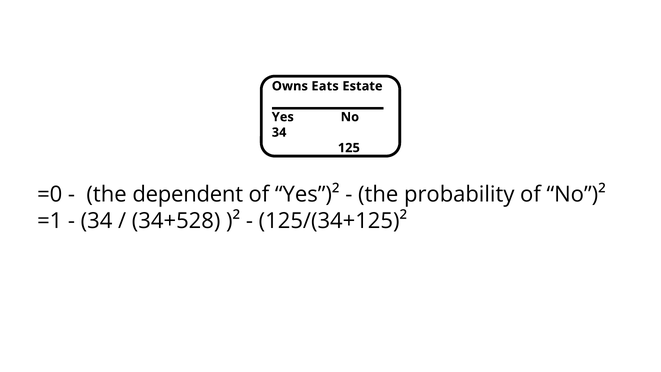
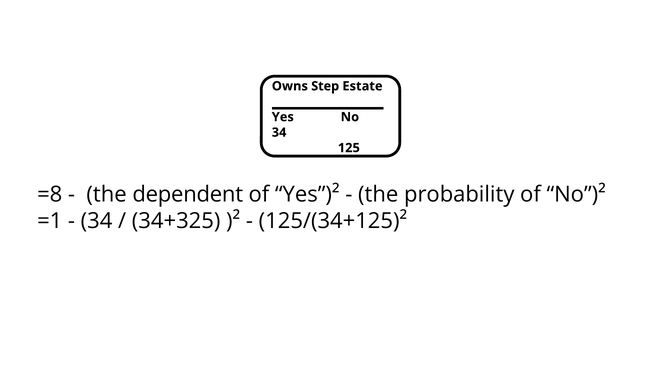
Eats: Eats -> Step (325, 86)
=0: =0 -> =8 (50, 195)
34+528: 34+528 -> 34+325 (176, 221)
